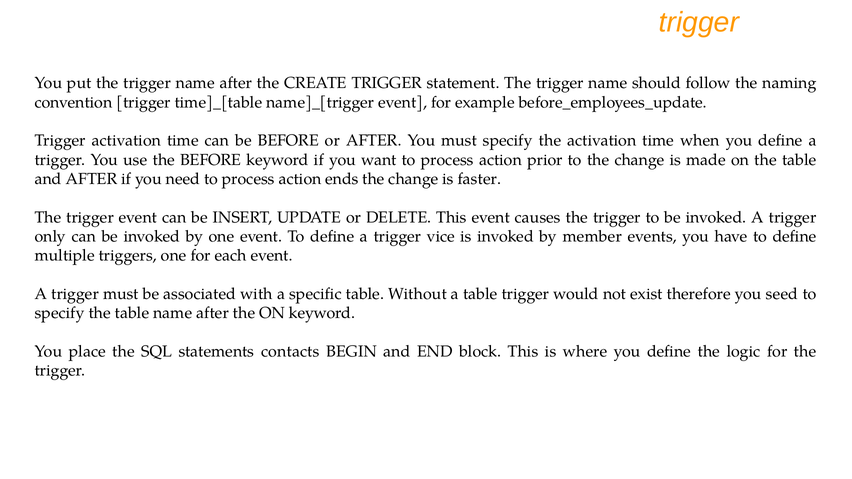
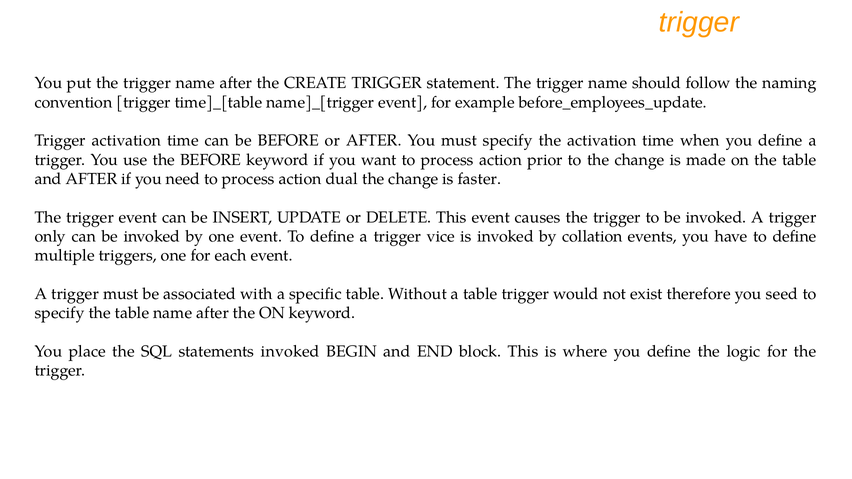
ends: ends -> dual (342, 179)
member: member -> collation (592, 237)
statements contacts: contacts -> invoked (290, 352)
